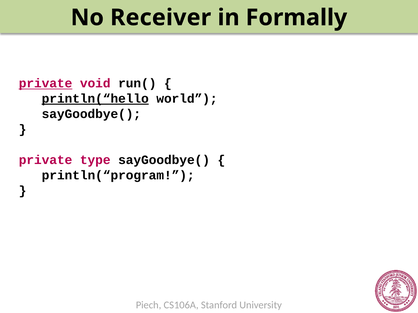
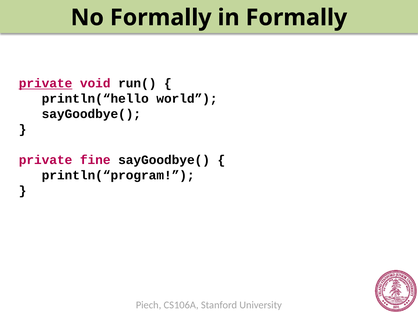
No Receiver: Receiver -> Formally (161, 18)
println(“hello underline: present -> none (95, 99)
type: type -> fine (95, 160)
